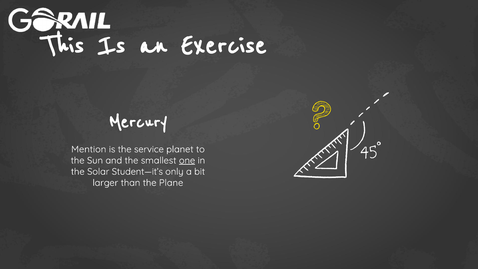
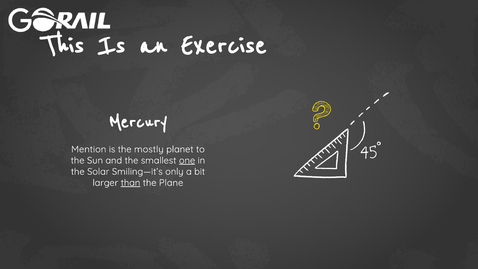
service: service -> mostly (149, 149)
Student—it’s: Student—it’s -> Smiling—it’s (137, 172)
than underline: none -> present (130, 183)
